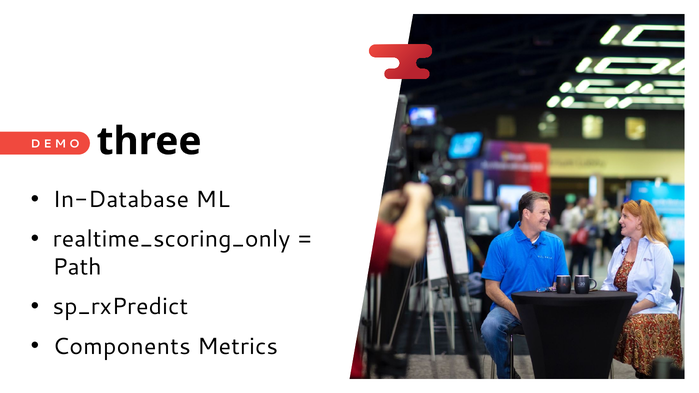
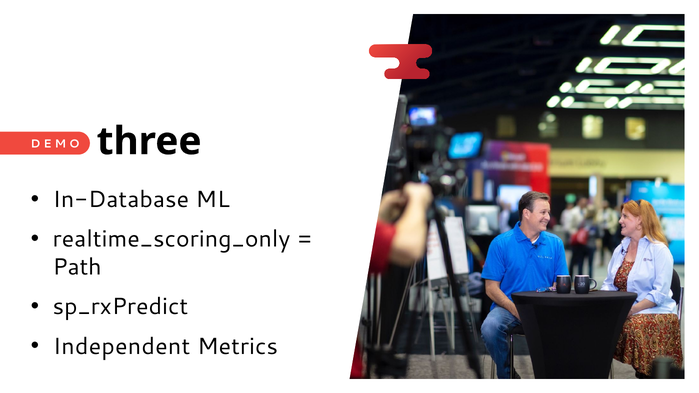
Components: Components -> Independent (122, 347)
